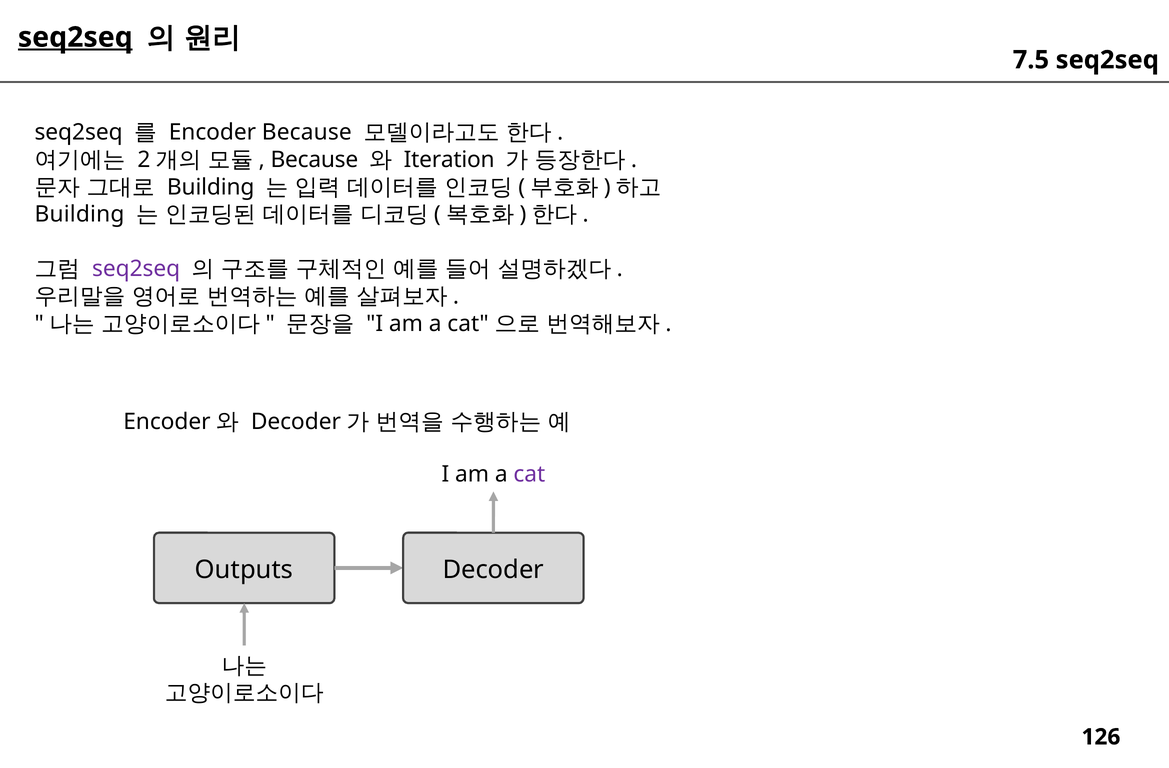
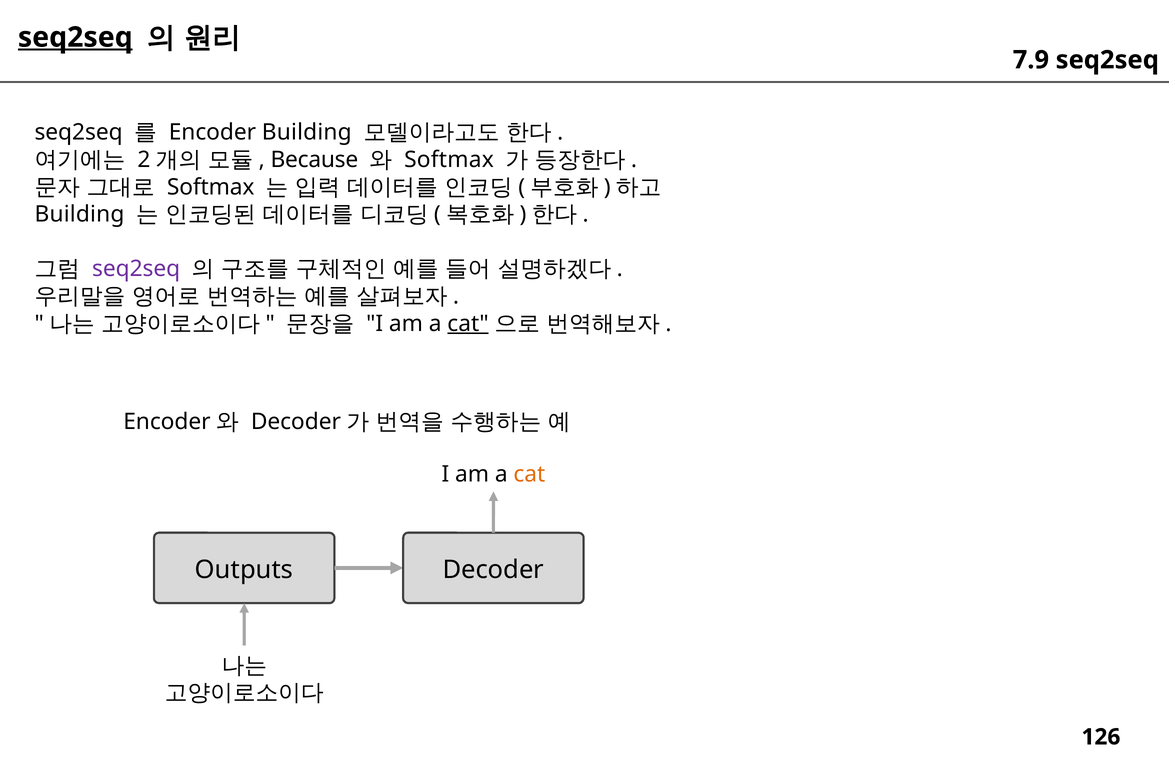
7.5: 7.5 -> 7.9 (1031, 60)
Encoder Because: Because -> Building (307, 132)
Iteration: Iteration -> Softmax (449, 160)
Building: Building -> Softmax (211, 187)
cat underline: none -> present (468, 323)
cat colour: purple -> orange (529, 474)
